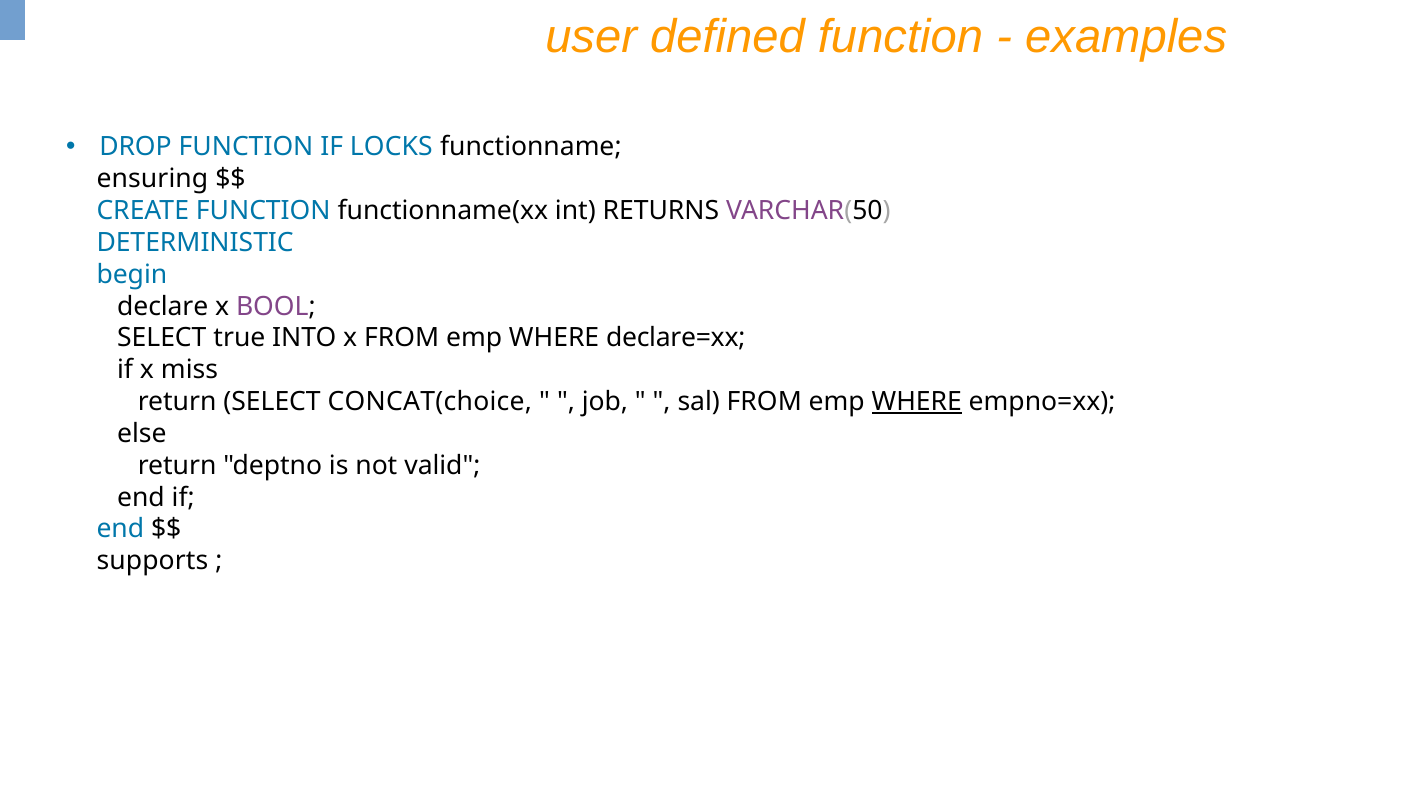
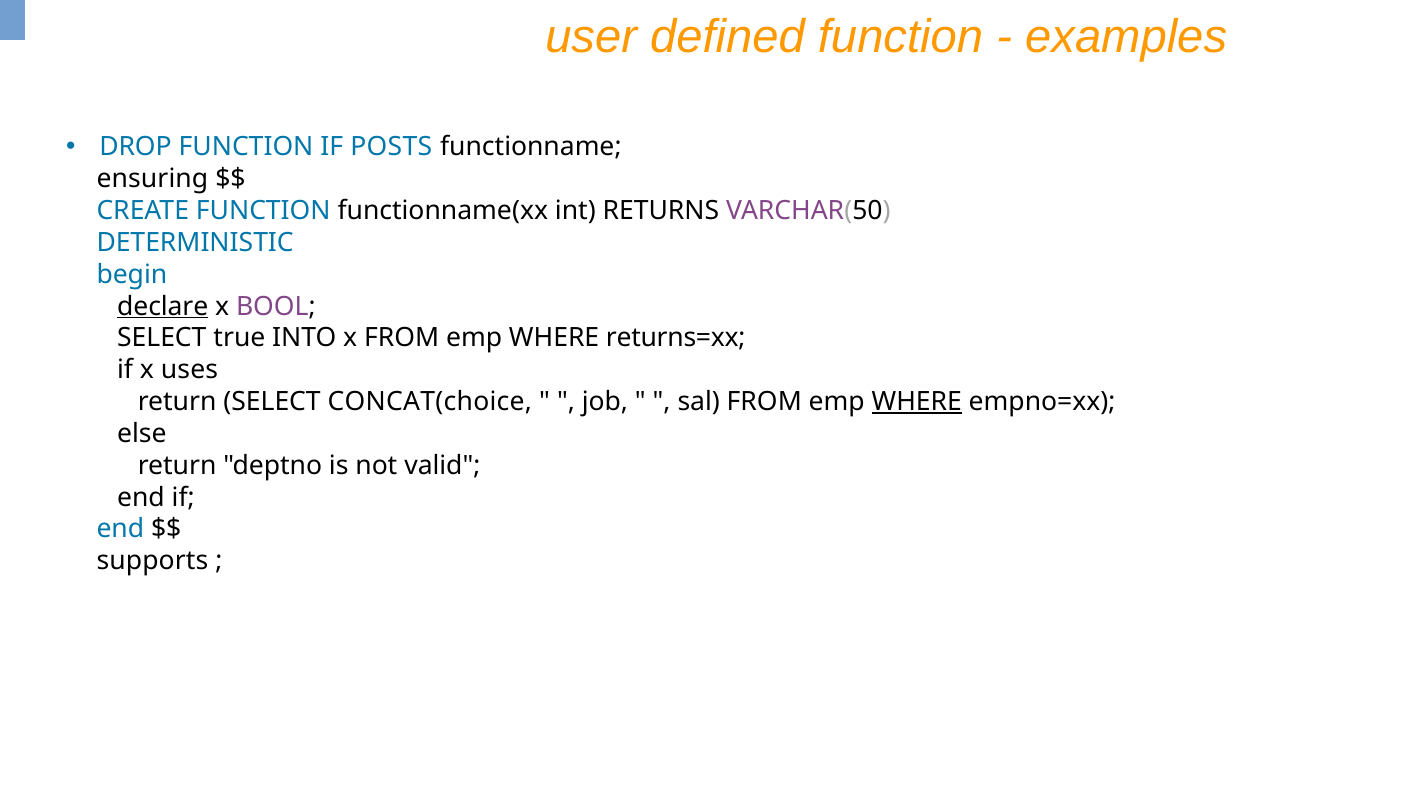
LOCKS: LOCKS -> POSTS (391, 147)
declare underline: none -> present (163, 306)
declare=xx: declare=xx -> returns=xx (676, 338)
miss: miss -> uses (189, 370)
